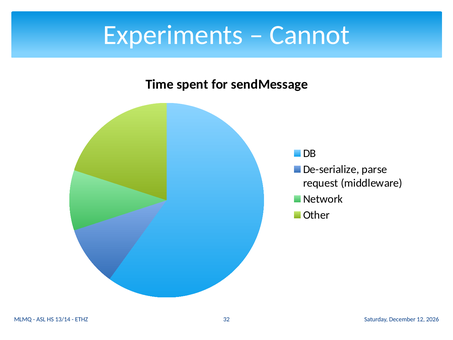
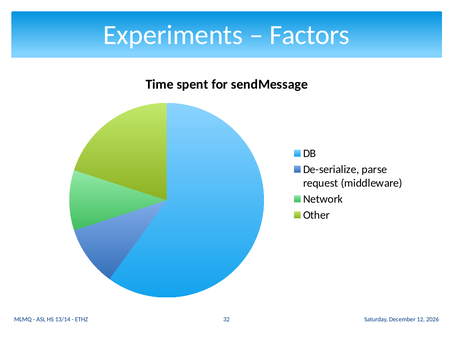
Cannot: Cannot -> Factors (310, 35)
